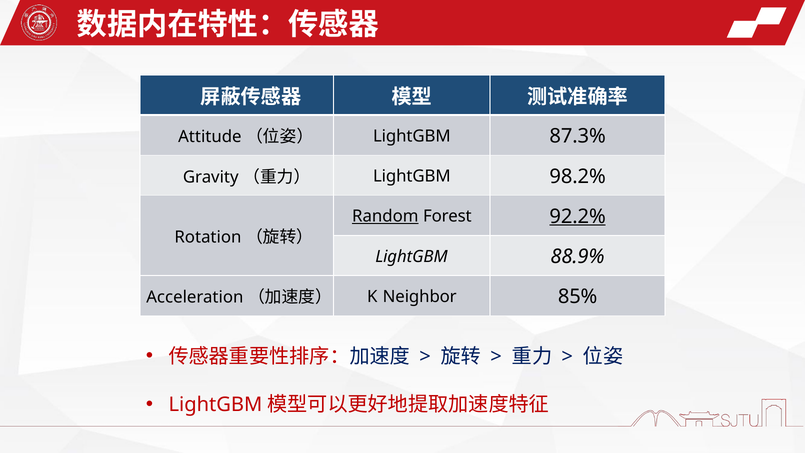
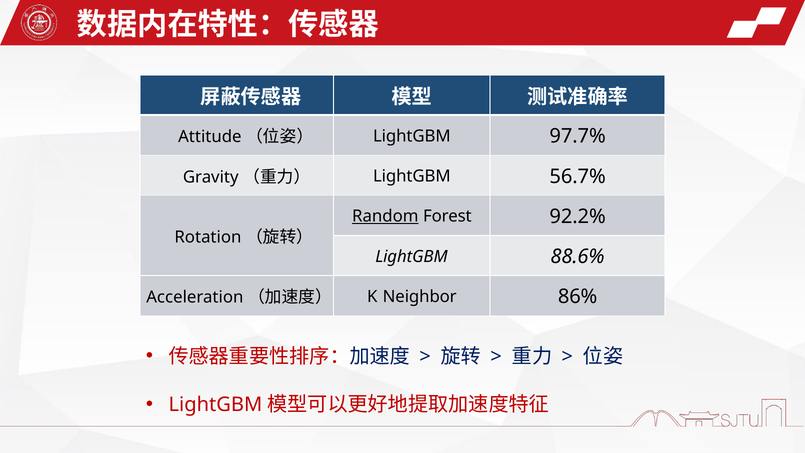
87.3%: 87.3% -> 97.7% (578, 136)
98.2%: 98.2% -> 56.7% (578, 176)
92.2% underline: present -> none (578, 216)
88.9%: 88.9% -> 88.6% (578, 256)
85%: 85% -> 86% (578, 297)
